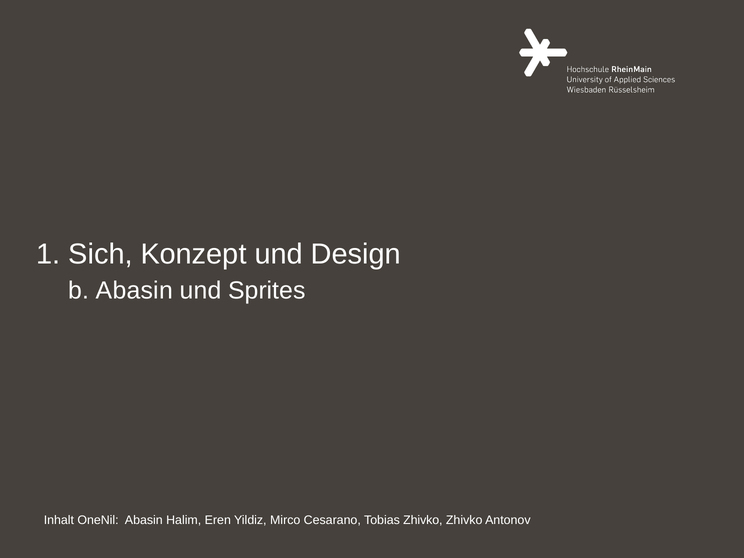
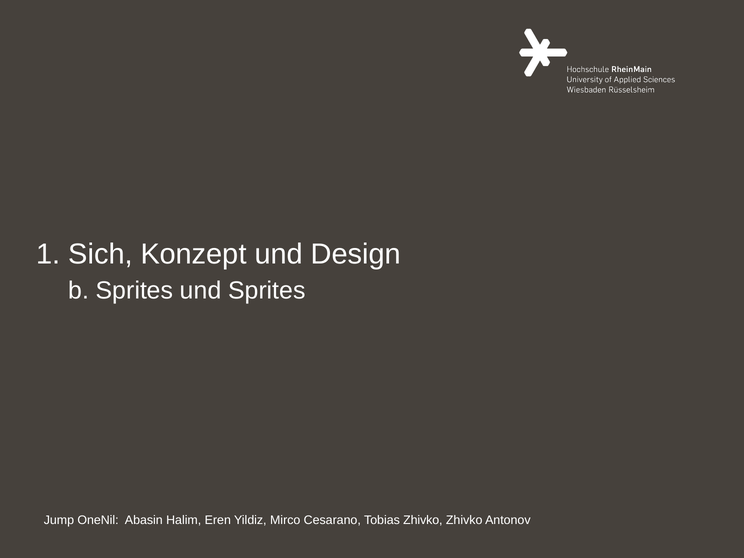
b Abasin: Abasin -> Sprites (135, 290)
Inhalt: Inhalt -> Jump (59, 520)
